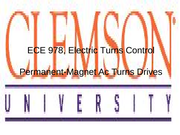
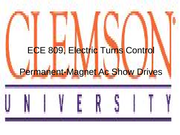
978: 978 -> 809 (57, 50)
Ac Turns: Turns -> Show (123, 72)
